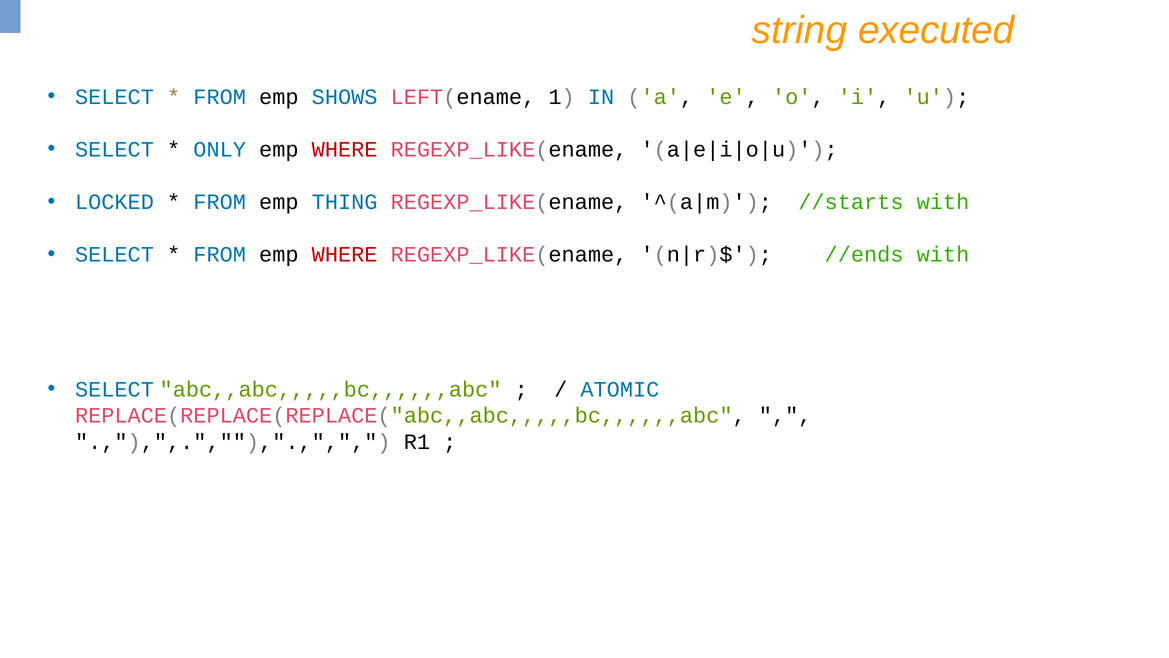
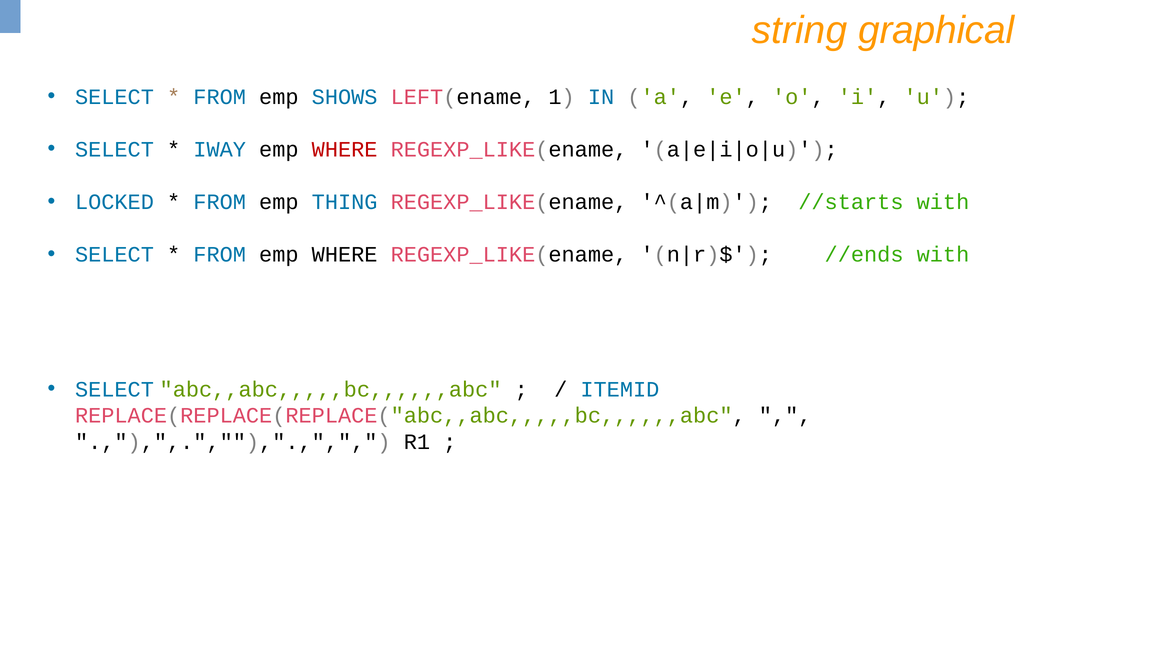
executed: executed -> graphical (936, 30)
ONLY: ONLY -> IWAY (220, 149)
WHERE colour: red -> black (345, 255)
ATOMIC: ATOMIC -> ITEMID (620, 389)
